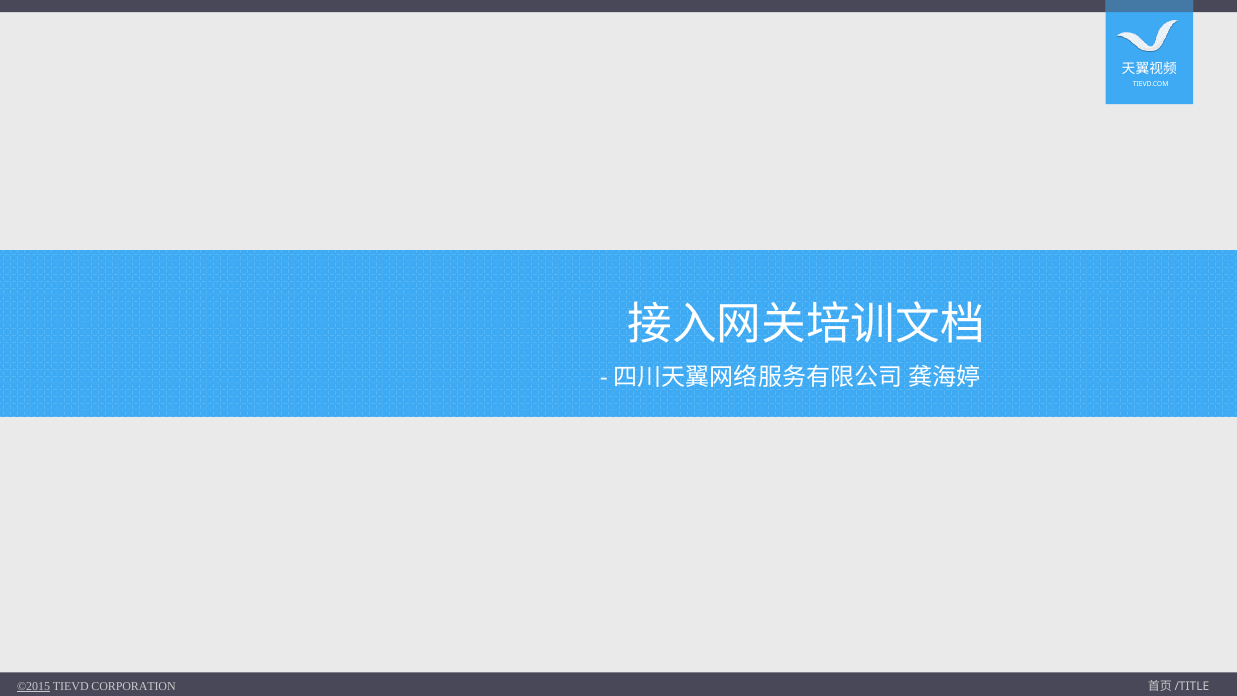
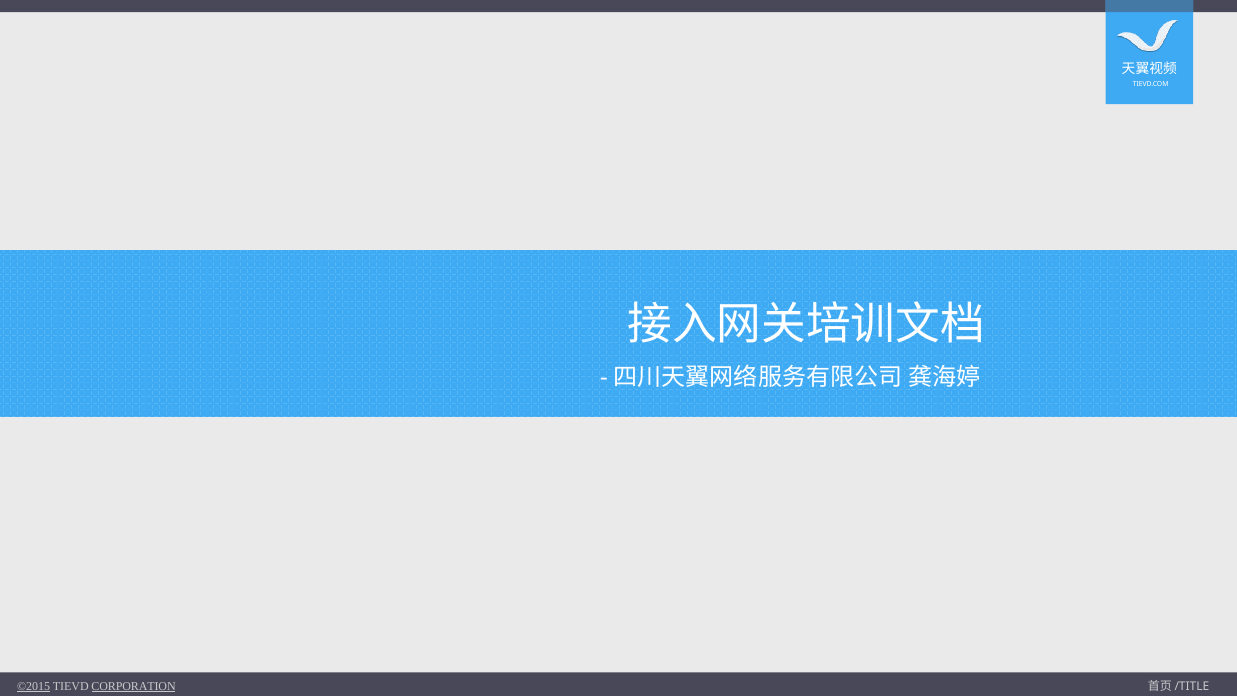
CORPORATION underline: none -> present (134, 686)
